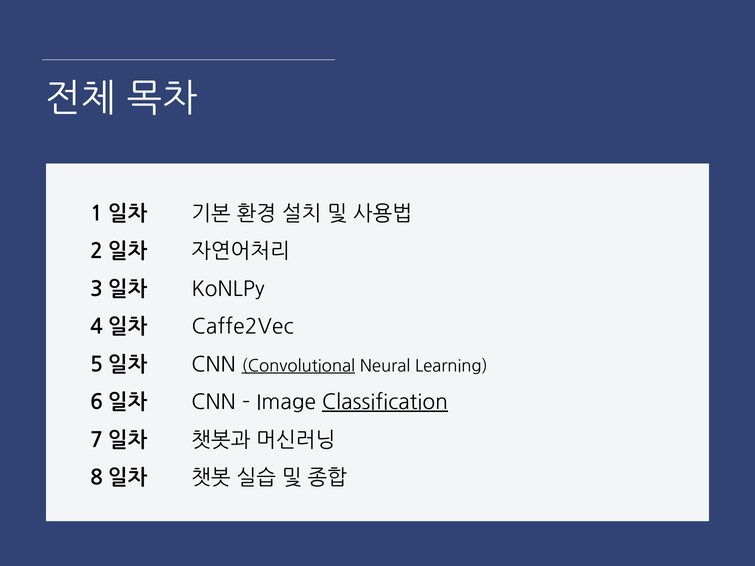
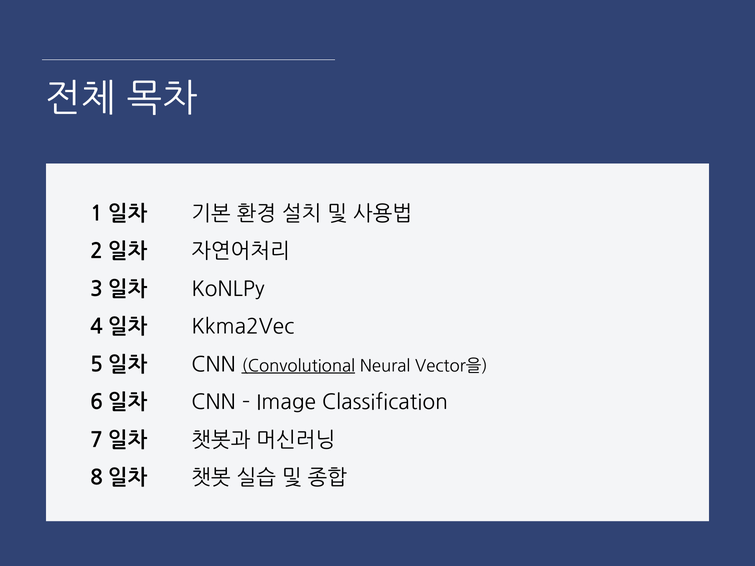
Caffe2Vec: Caffe2Vec -> Kkma2Vec (243, 327)
Learning: Learning -> Vector을 (451, 366)
Classification underline: present -> none (385, 403)
